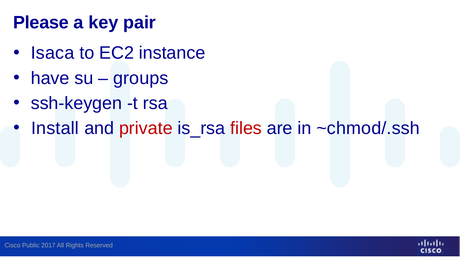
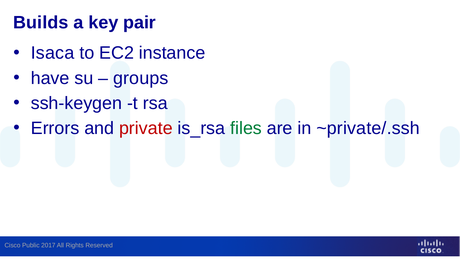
Please: Please -> Builds (41, 23)
Install: Install -> Errors (55, 128)
files colour: red -> green (246, 128)
~chmod/.ssh: ~chmod/.ssh -> ~private/.ssh (368, 128)
